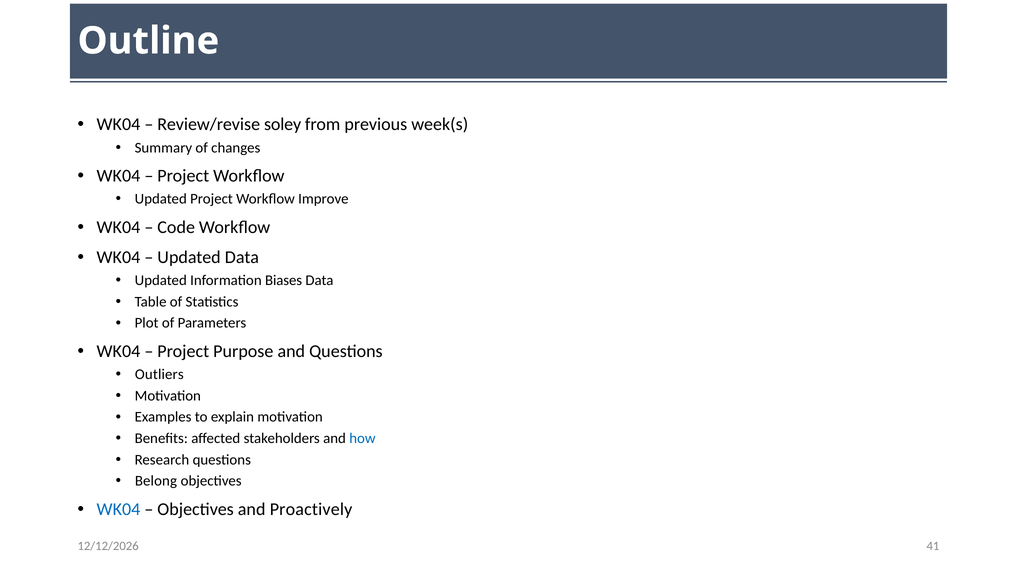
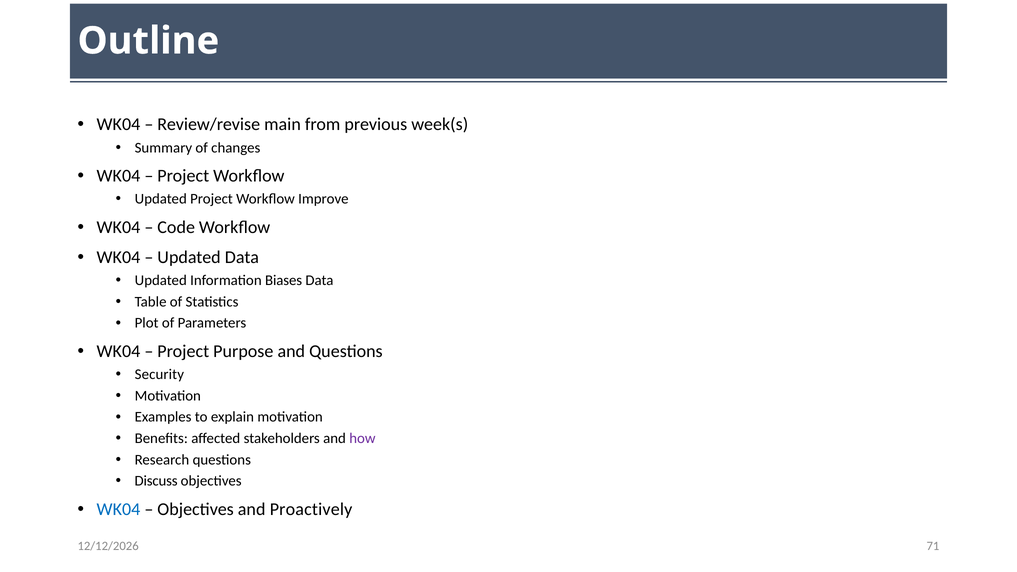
soley: soley -> main (283, 125)
Outliers: Outliers -> Security (159, 374)
how colour: blue -> purple (362, 438)
Belong: Belong -> Discuss (156, 481)
41: 41 -> 71 (933, 546)
